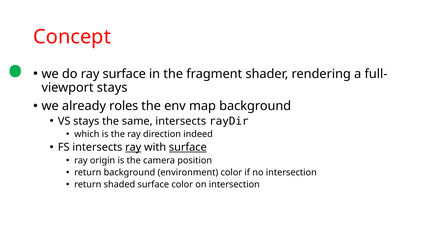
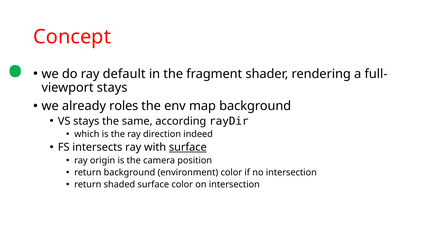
ray surface: surface -> default (124, 74)
same intersects: intersects -> according (181, 121)
ray underline: present -> none (133, 147)
